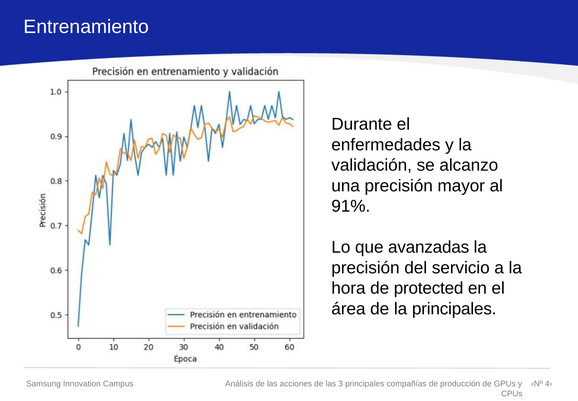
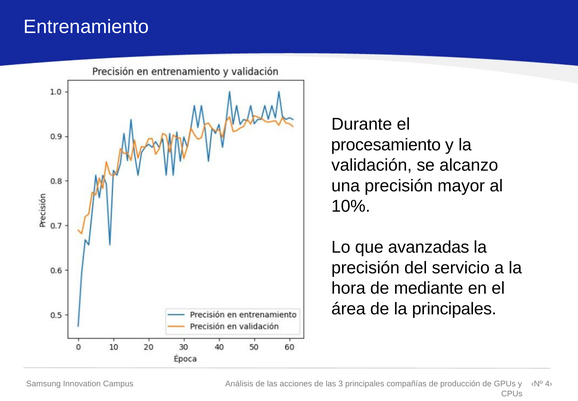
enfermedades: enfermedades -> procesamiento (386, 145)
91%: 91% -> 10% (351, 206)
protected: protected -> mediante (429, 288)
